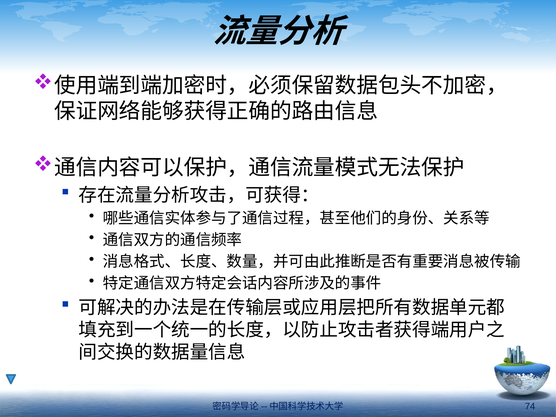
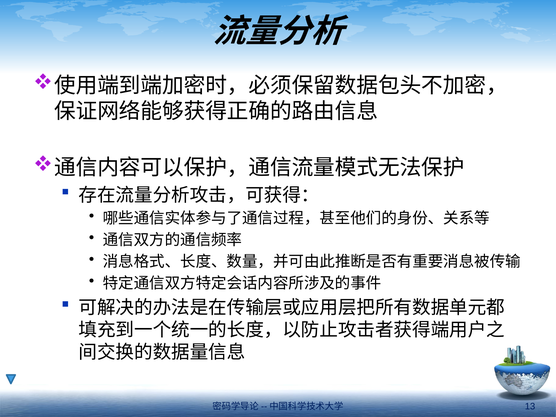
74: 74 -> 13 (530, 406)
